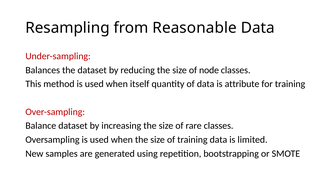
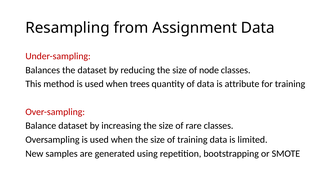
Reasonable: Reasonable -> Assignment (195, 28)
itself: itself -> trees (140, 84)
